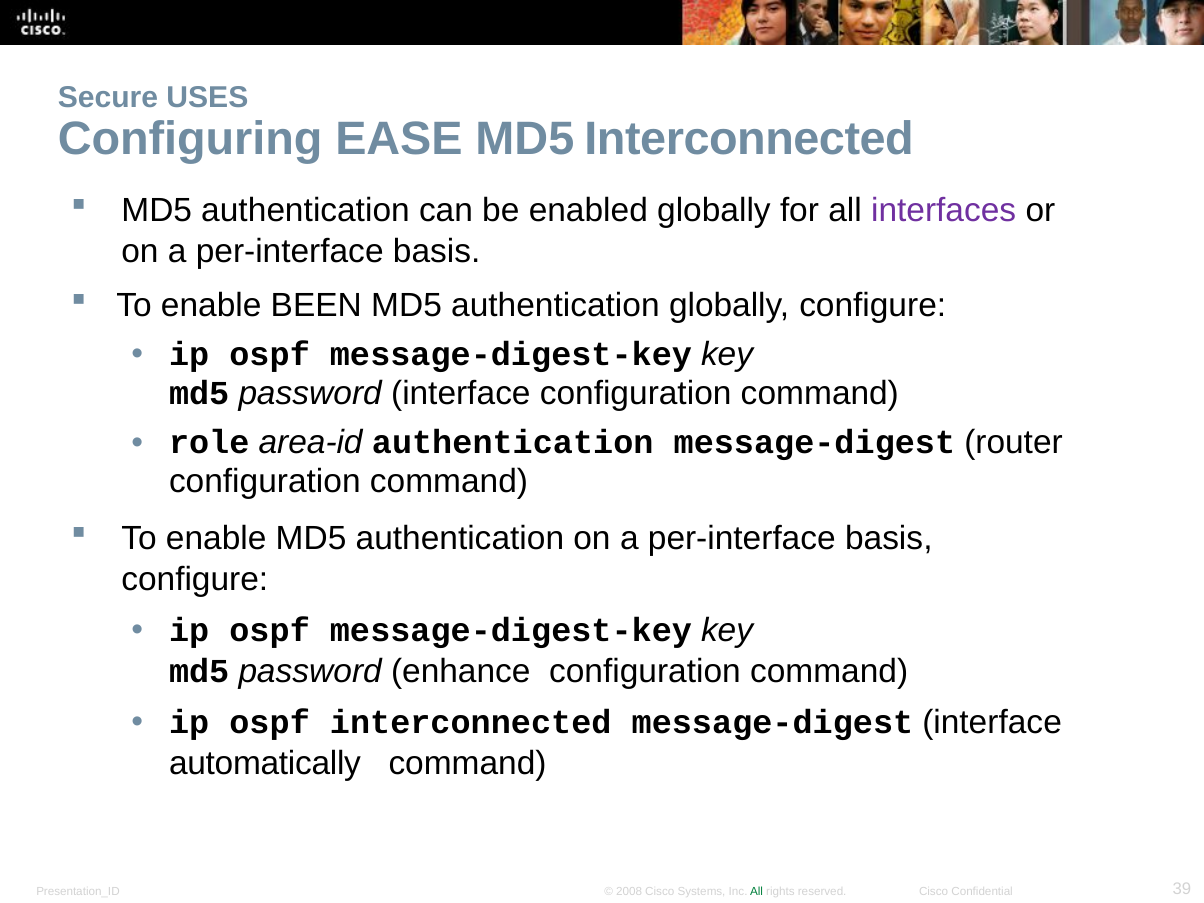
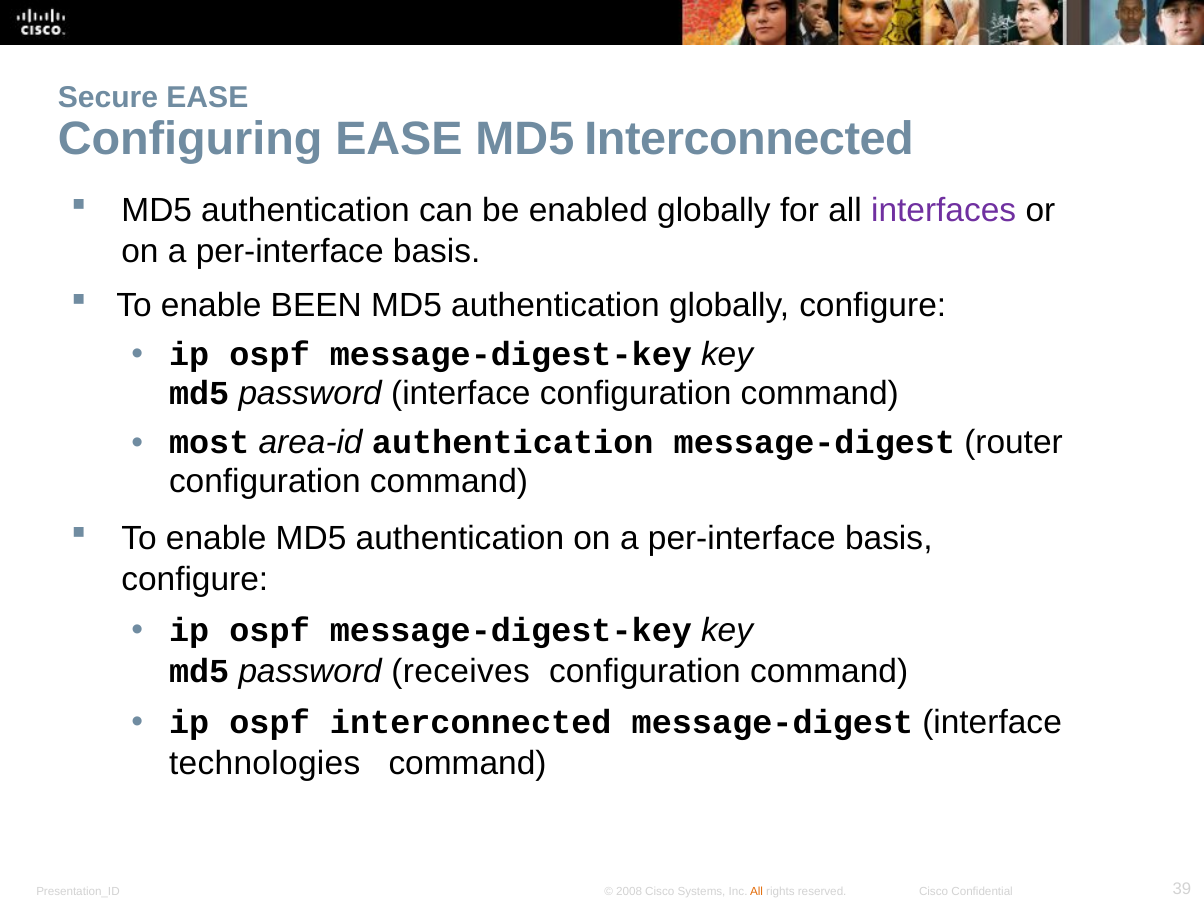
Secure USES: USES -> EASE (207, 97)
role: role -> most (209, 443)
enhance: enhance -> receives (461, 671)
automatically: automatically -> technologies (265, 763)
All colour: green -> orange (757, 892)
